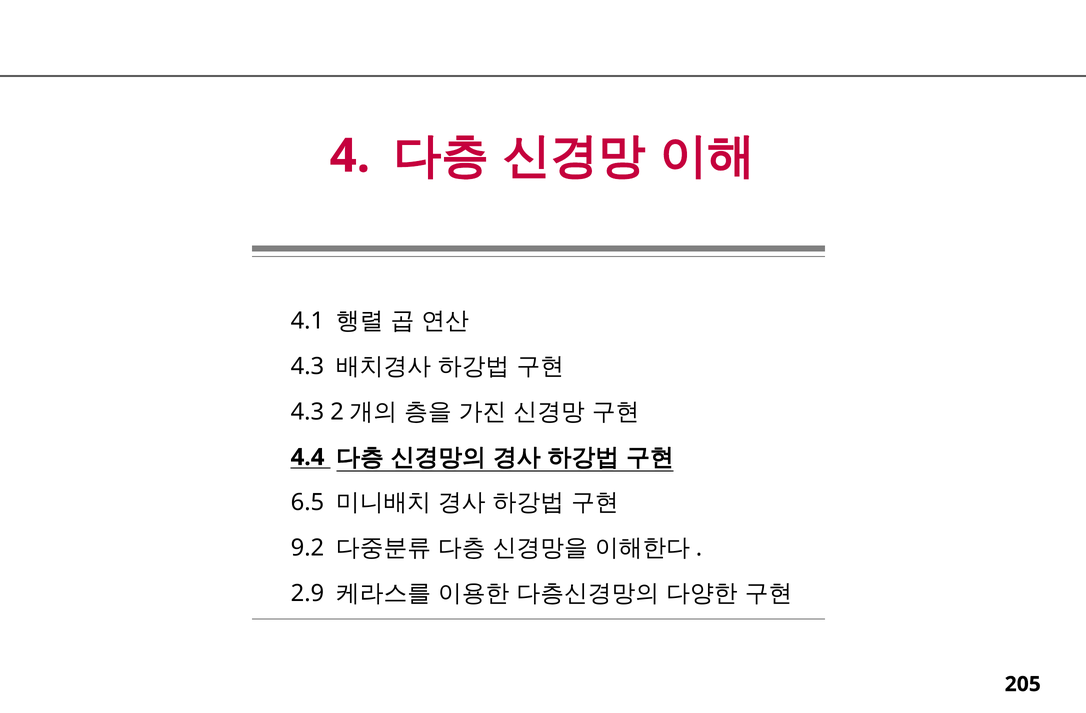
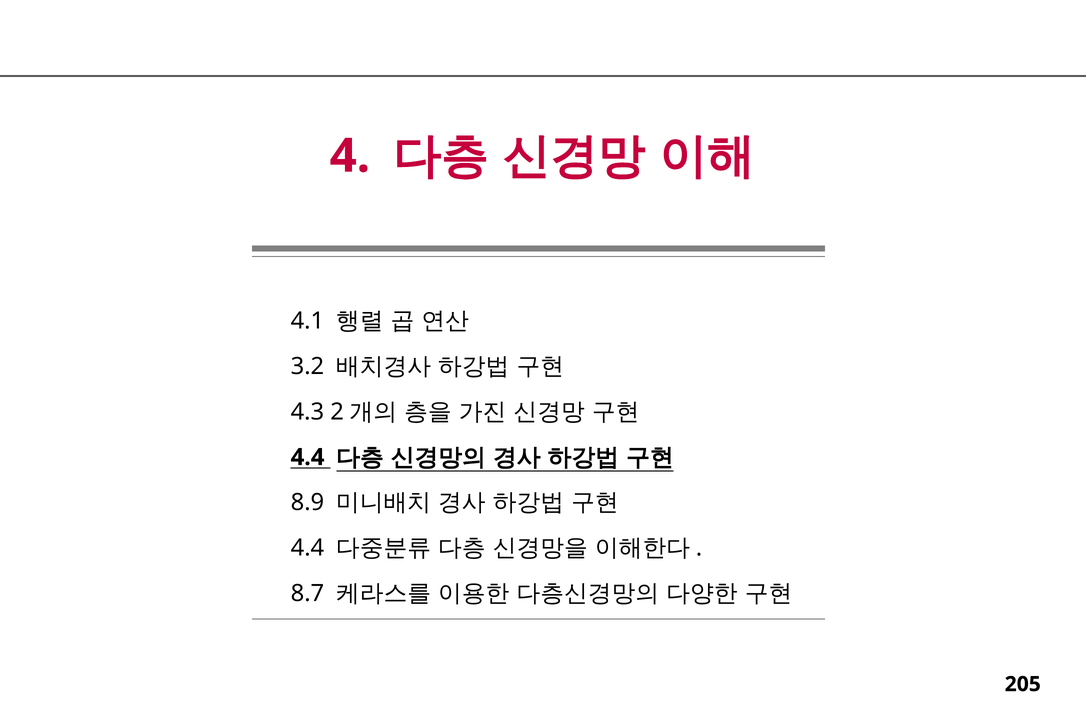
4.3: 4.3 -> 3.2 (307, 366)
6.5: 6.5 -> 8.9 (307, 503)
9.2: 9.2 -> 4.4 (307, 548)
2.9: 2.9 -> 8.7 (307, 594)
